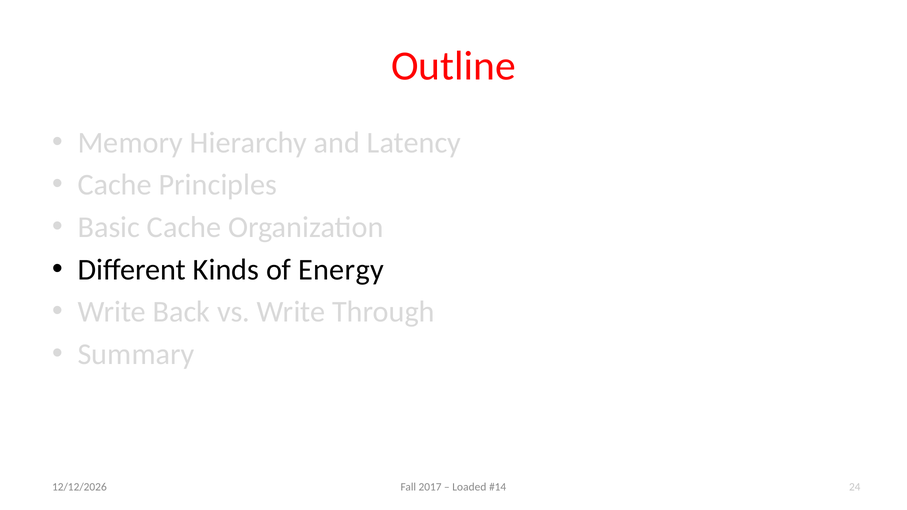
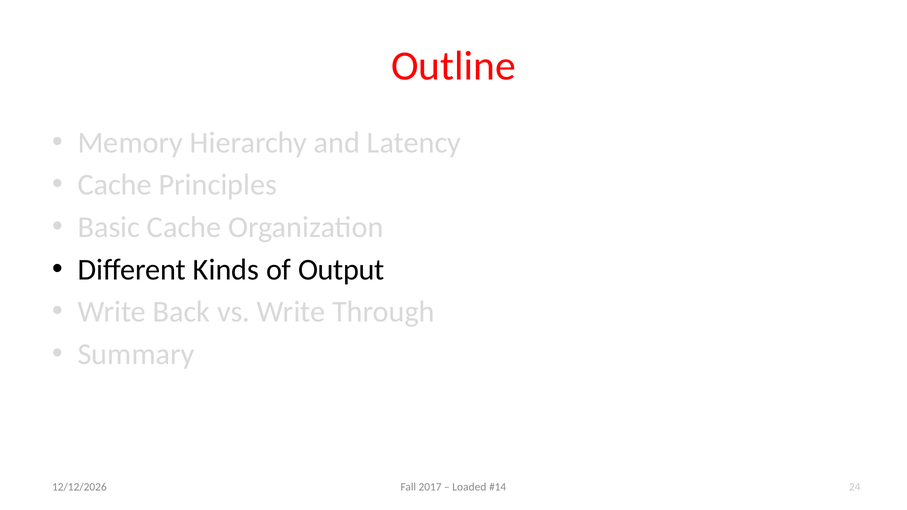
Energy: Energy -> Output (341, 270)
